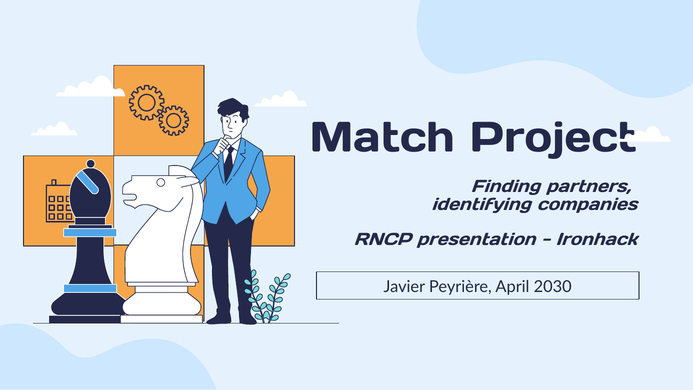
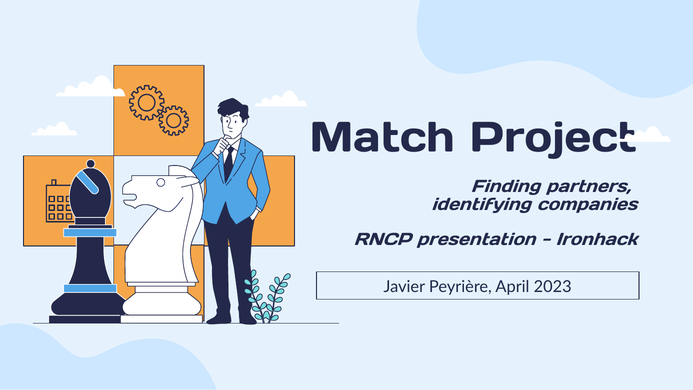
2030: 2030 -> 2023 (553, 287)
